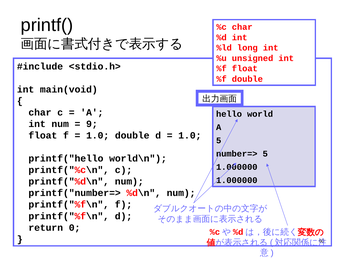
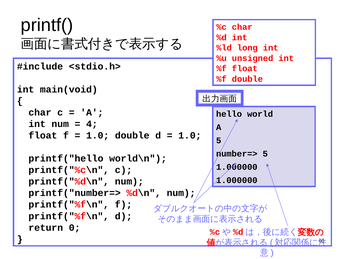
9: 9 -> 4 (92, 124)
